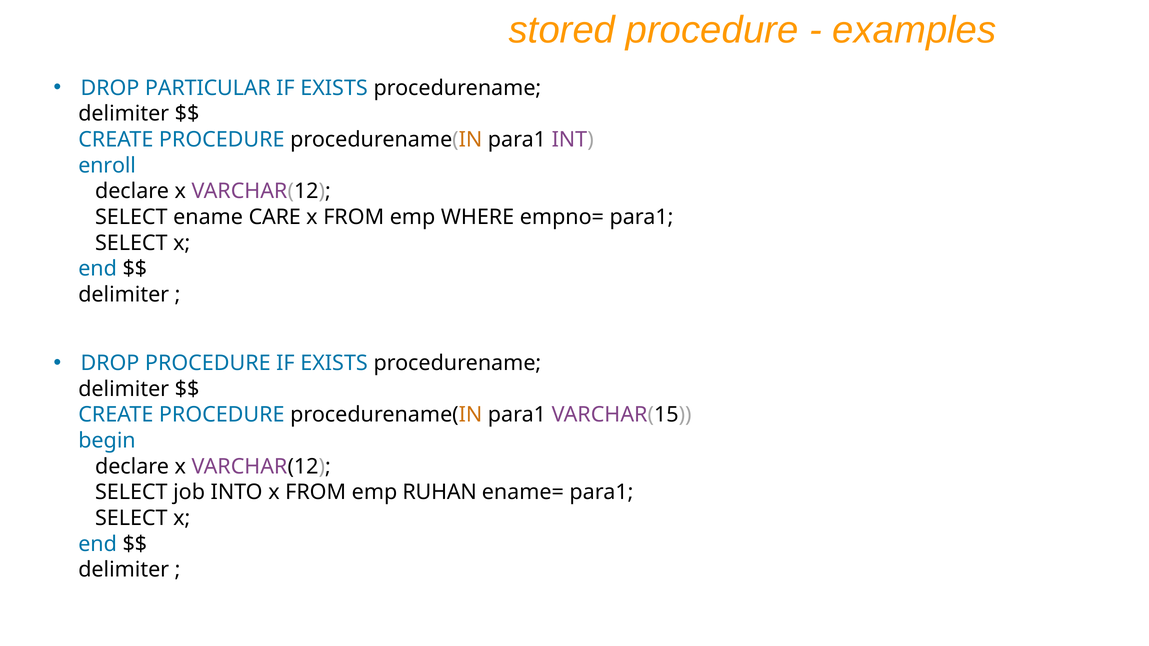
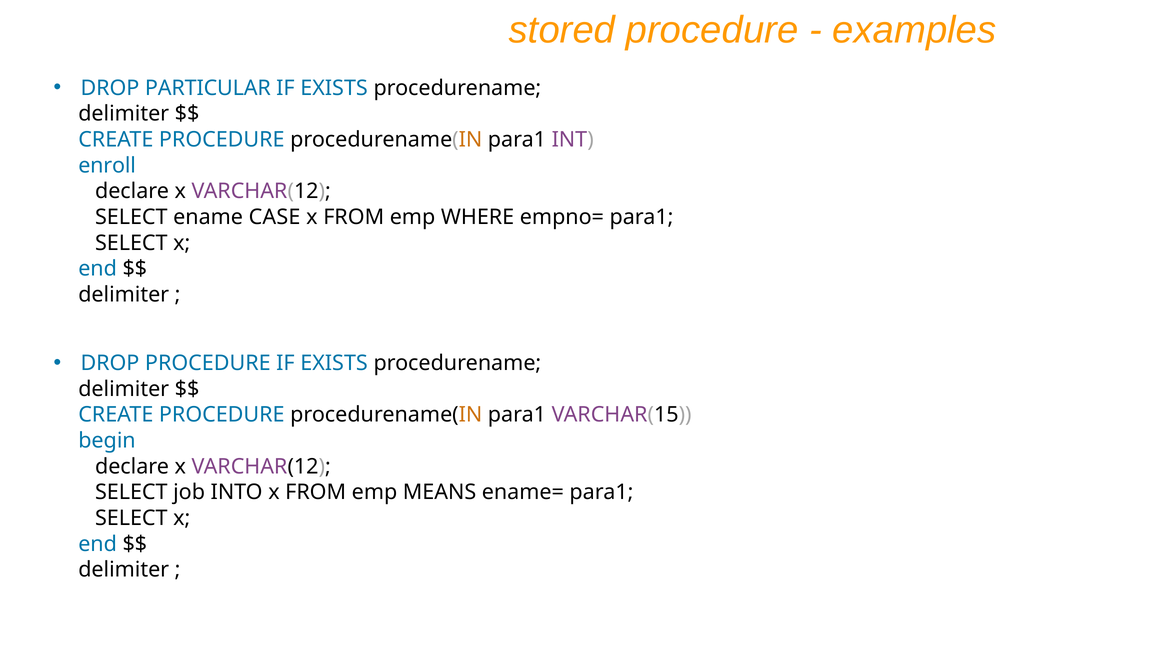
CARE: CARE -> CASE (275, 217)
RUHAN: RUHAN -> MEANS (440, 493)
